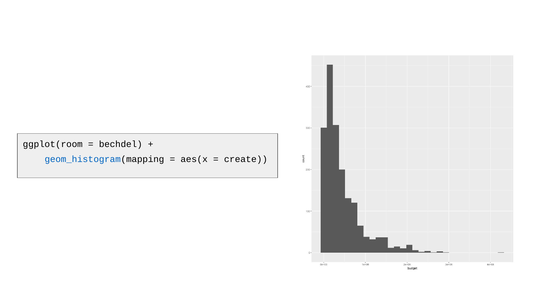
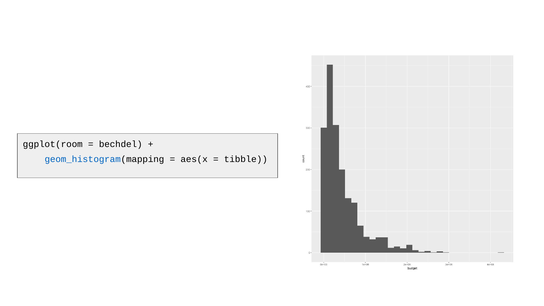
create: create -> tibble (246, 159)
